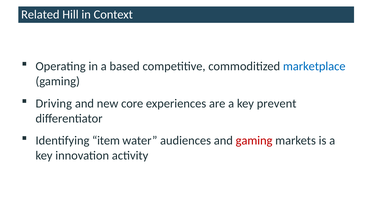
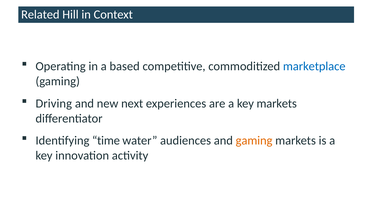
core: core -> next (132, 103)
key prevent: prevent -> markets (277, 103)
item: item -> time (106, 140)
gaming colour: red -> orange (254, 140)
